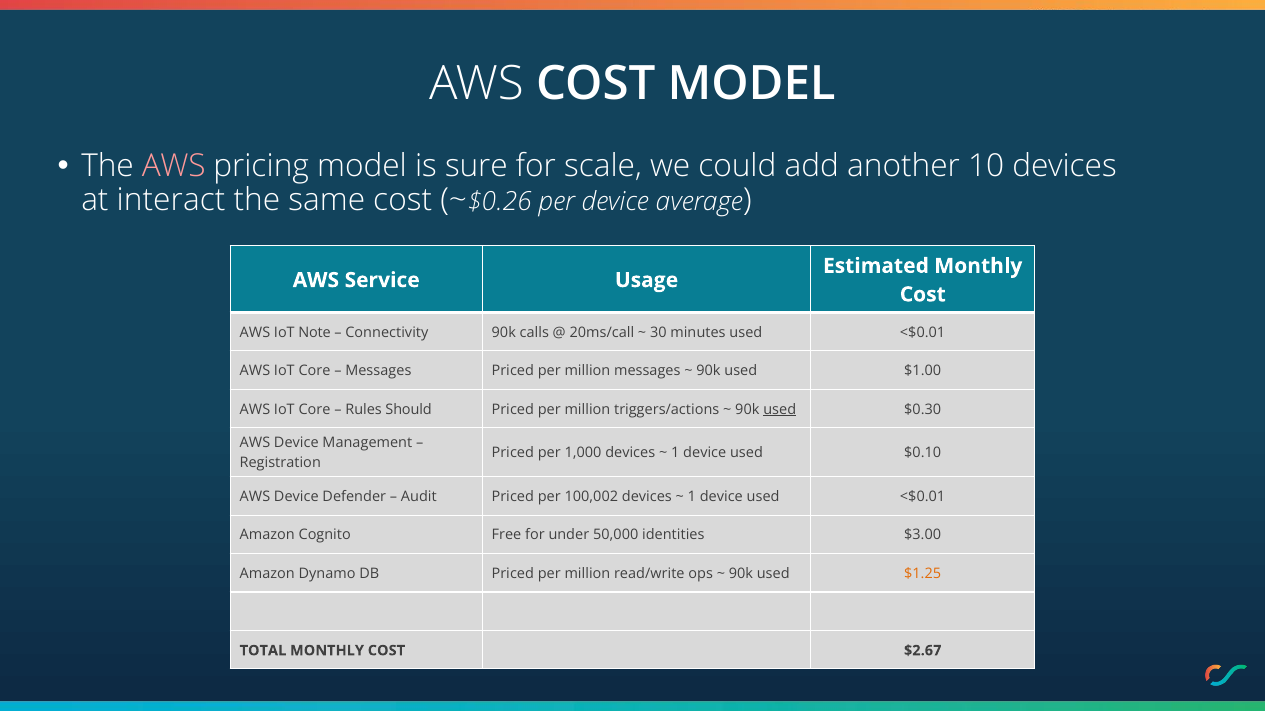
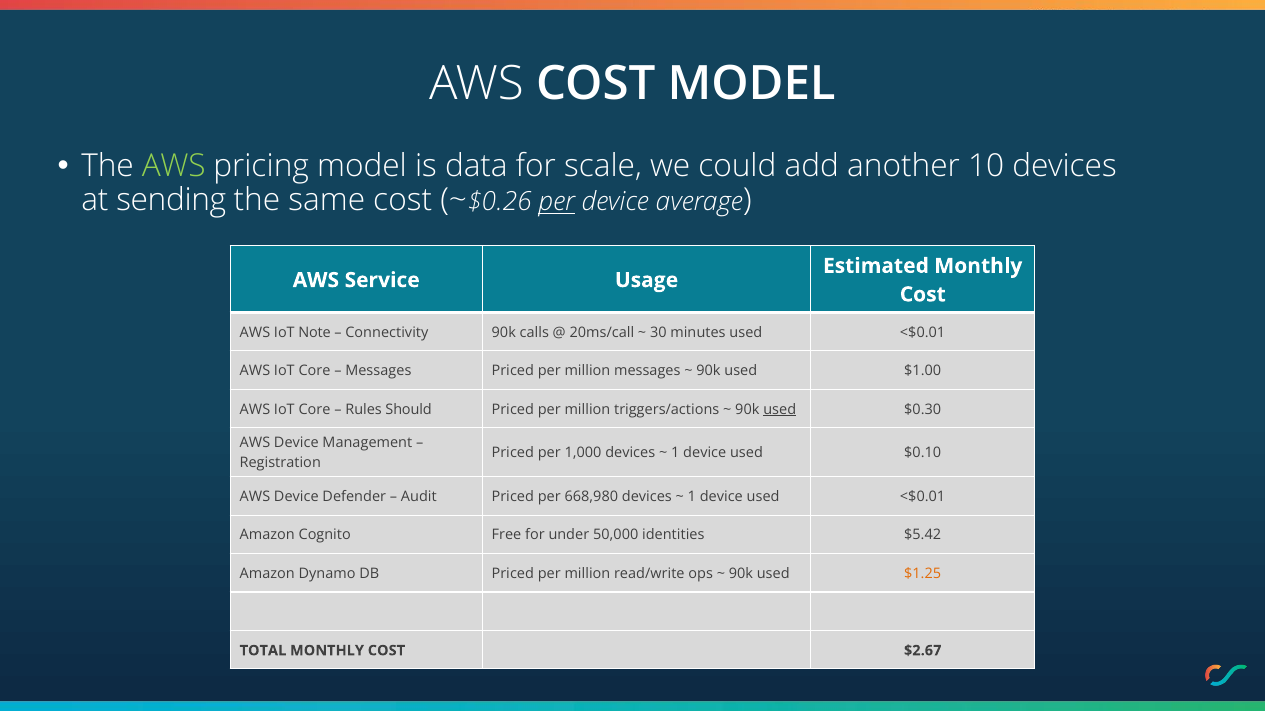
AWS colour: pink -> light green (174, 166)
sure: sure -> data (476, 166)
interact: interact -> sending (171, 200)
per underline: none -> present (557, 202)
100,002: 100,002 -> 668,980 (591, 497)
$3.00: $3.00 -> $5.42 (923, 536)
